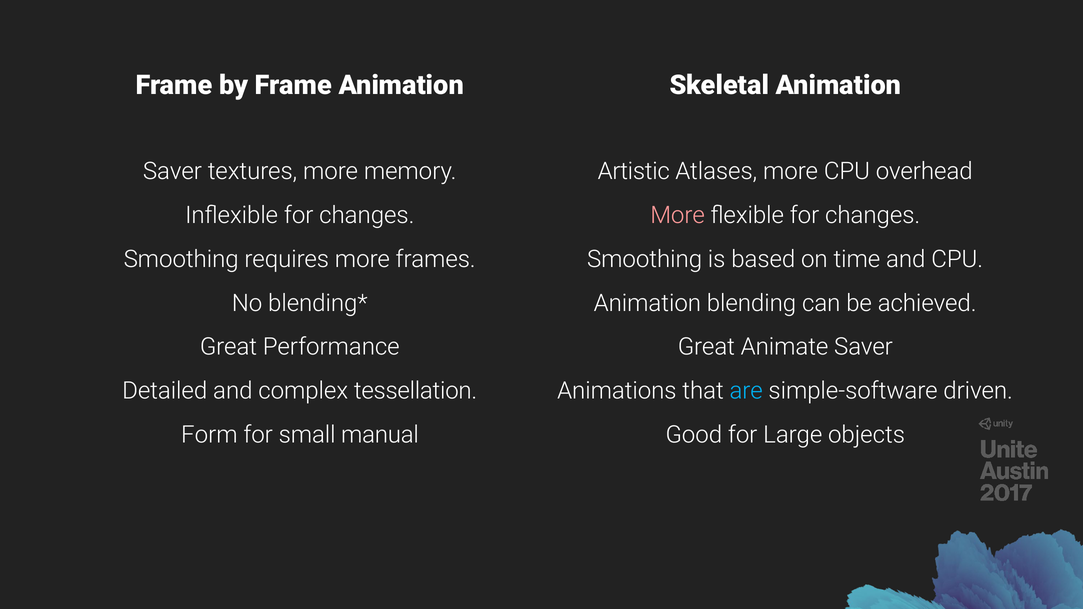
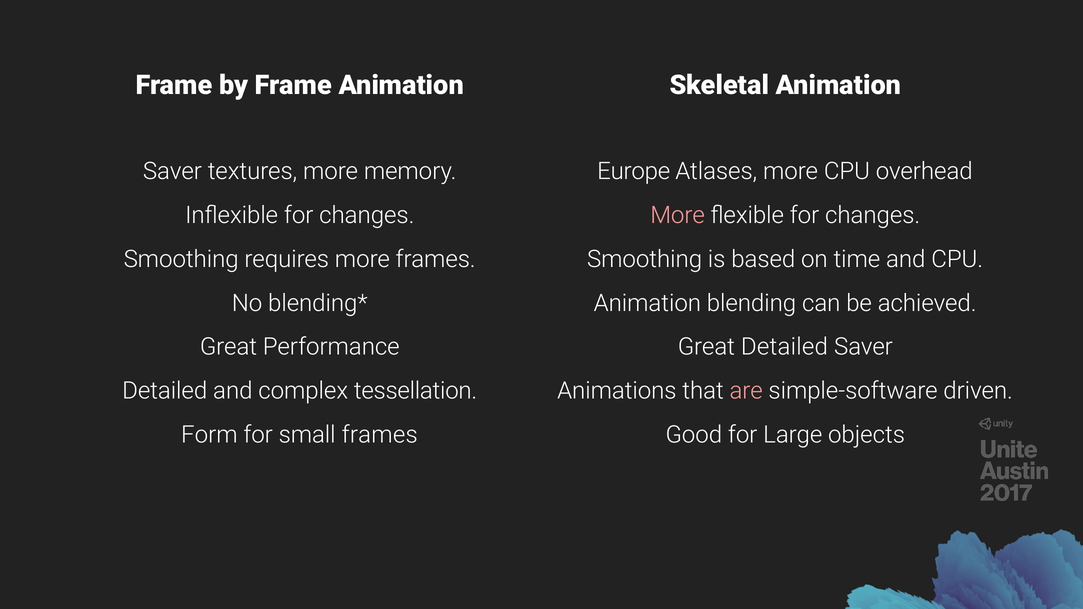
Artistic: Artistic -> Europe (634, 171)
Great Animate: Animate -> Detailed (784, 347)
are colour: light blue -> pink (746, 391)
small manual: manual -> frames (380, 435)
